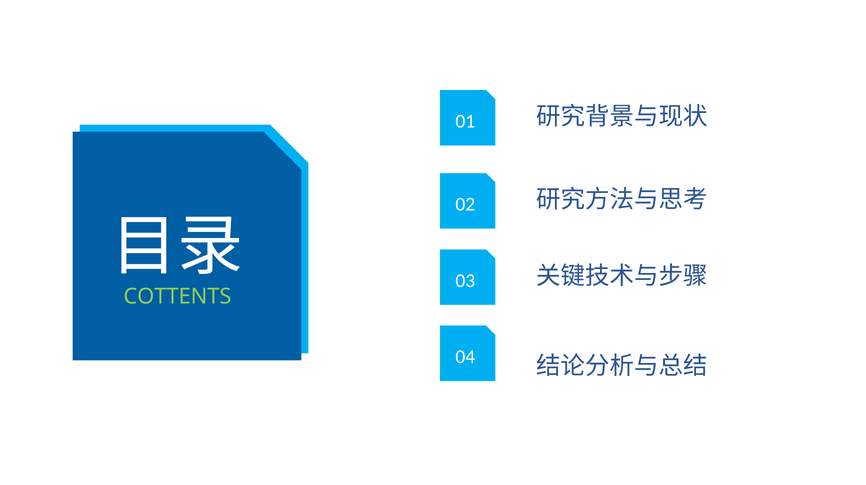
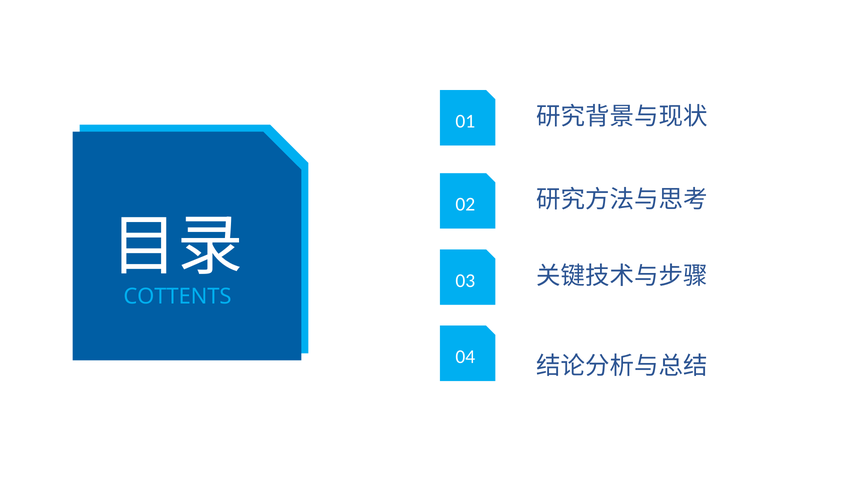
COTTENTS colour: light green -> light blue (178, 297)
